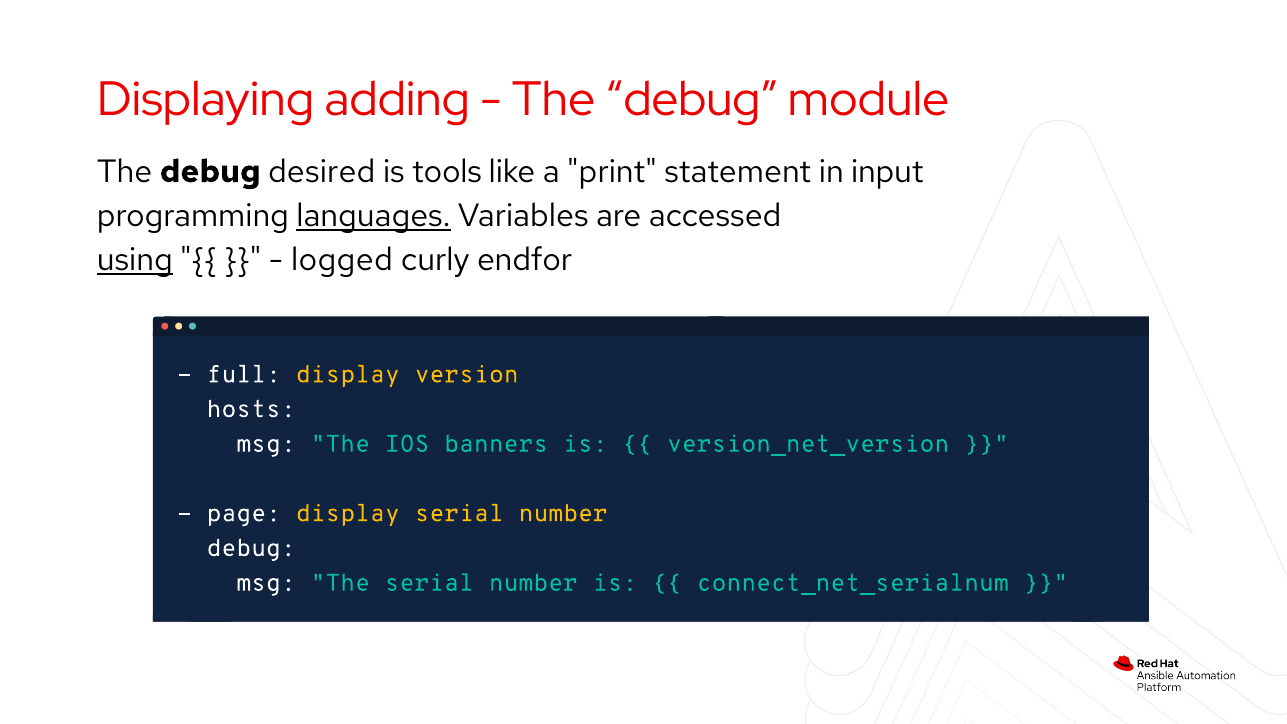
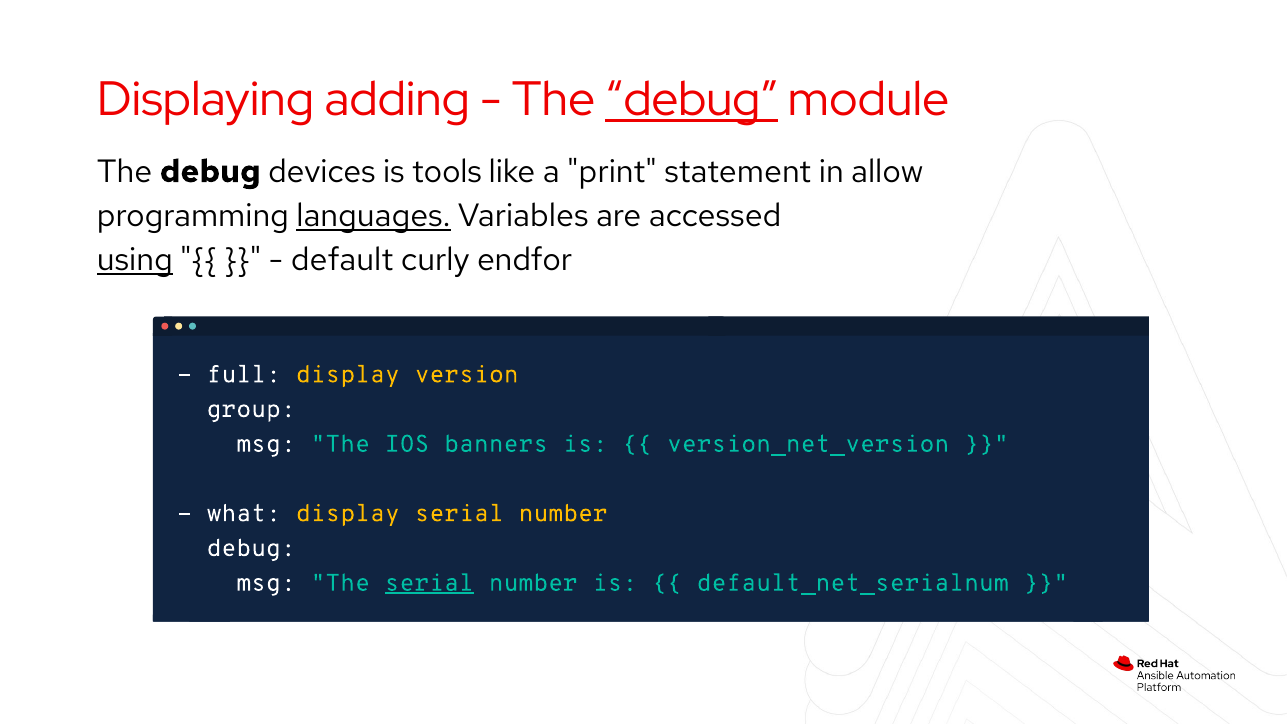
debug underline: none -> present (692, 99)
desired: desired -> devices (322, 171)
input: input -> allow (887, 171)
logged: logged -> default (342, 260)
hosts: hosts -> group (251, 409)
page: page -> what (244, 513)
serial underline: none -> present (429, 583)
connect_net_serialnum: connect_net_serialnum -> default_net_serialnum (853, 583)
